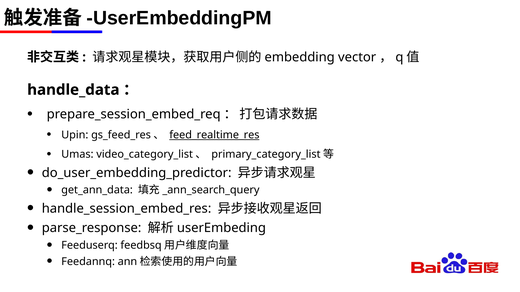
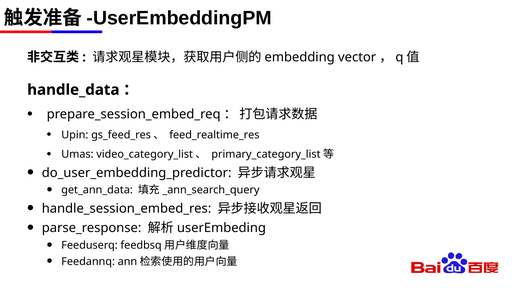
feed_realtime_res underline: present -> none (214, 135)
